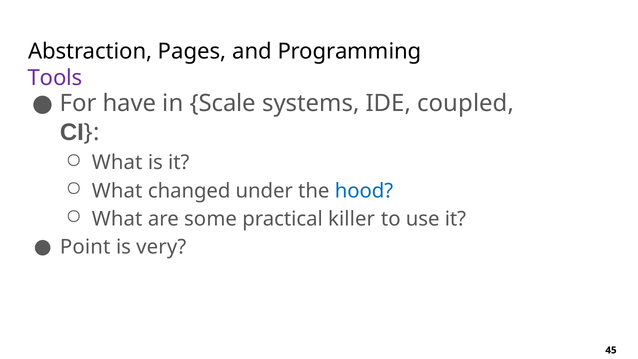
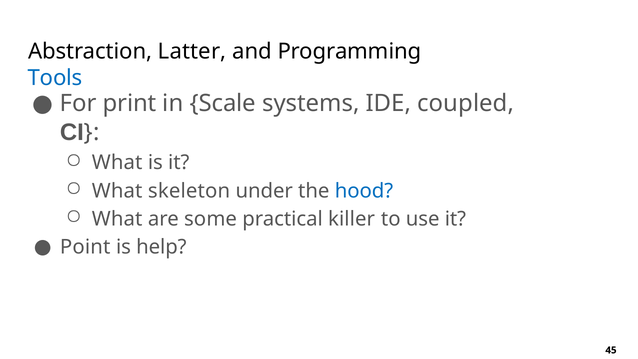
Pages: Pages -> Latter (192, 52)
Tools colour: purple -> blue (55, 78)
have: have -> print (130, 104)
changed: changed -> skeleton (189, 191)
very: very -> help (161, 247)
